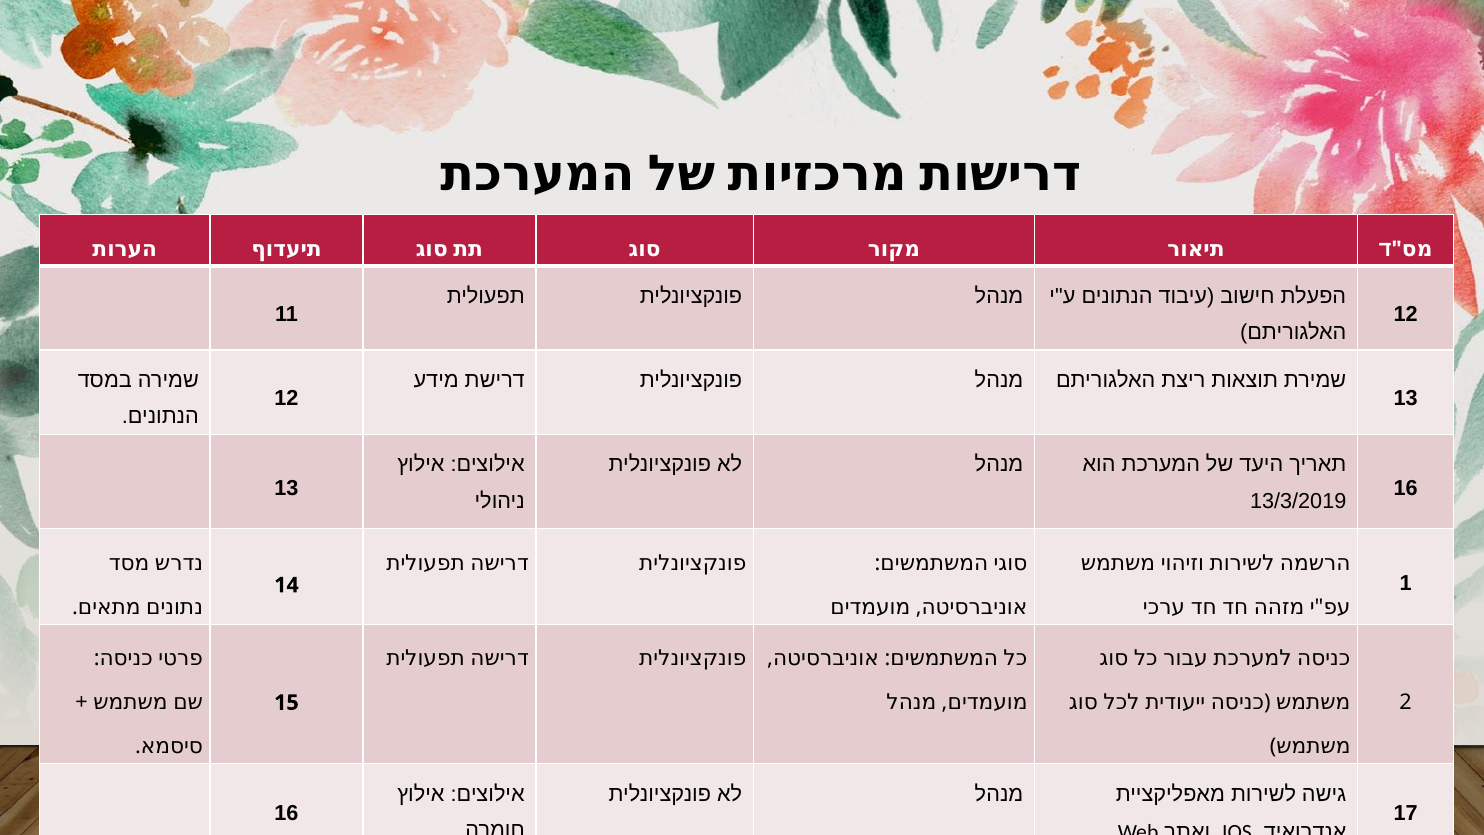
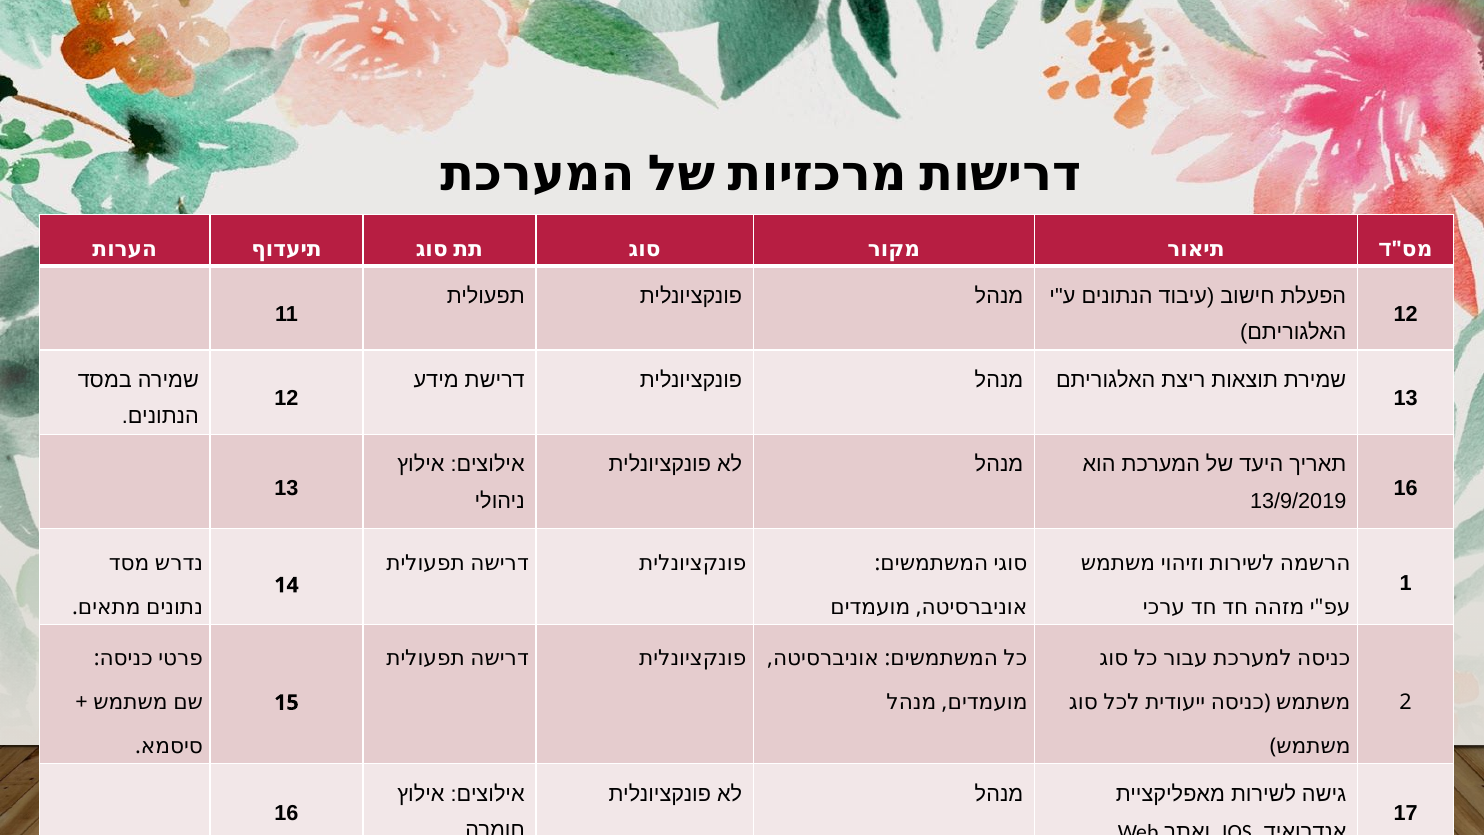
13/3/2019: 13/3/2019 -> 13/9/2019 (1298, 501)
